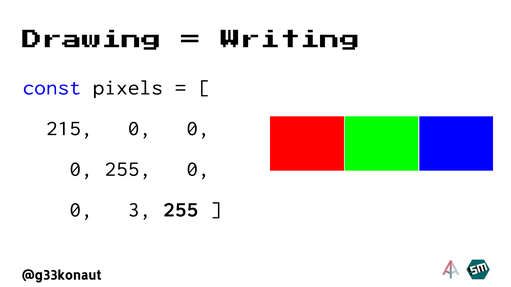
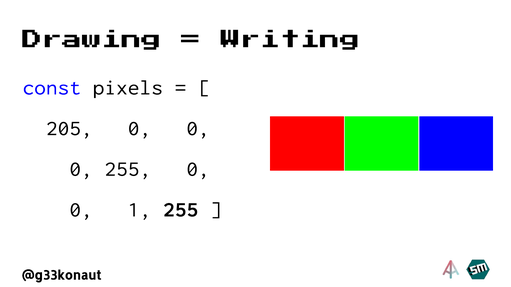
215: 215 -> 205 (69, 128)
3: 3 -> 1 (140, 210)
